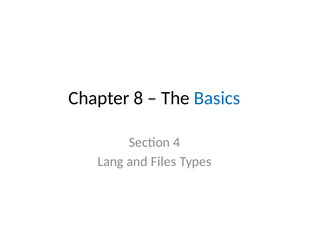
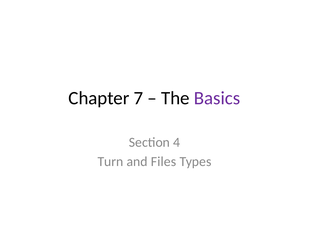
8: 8 -> 7 (138, 98)
Basics colour: blue -> purple (217, 98)
Lang: Lang -> Turn (110, 161)
